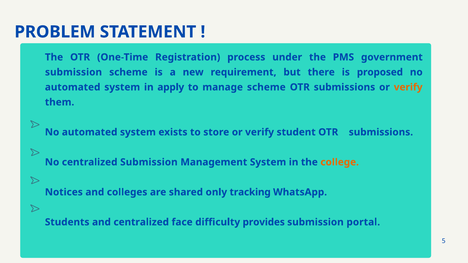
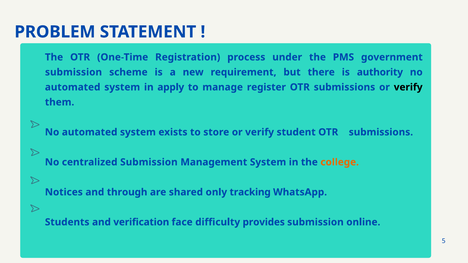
proposed: proposed -> authority (380, 72)
manage scheme: scheme -> register (266, 87)
verify colour: orange -> black (408, 87)
colleges: colleges -> through (127, 192)
and centralized: centralized -> verification (141, 222)
portal: portal -> online (363, 222)
